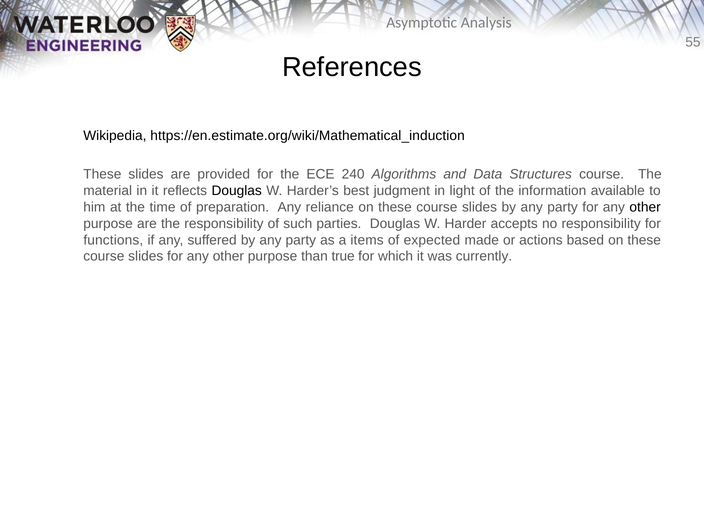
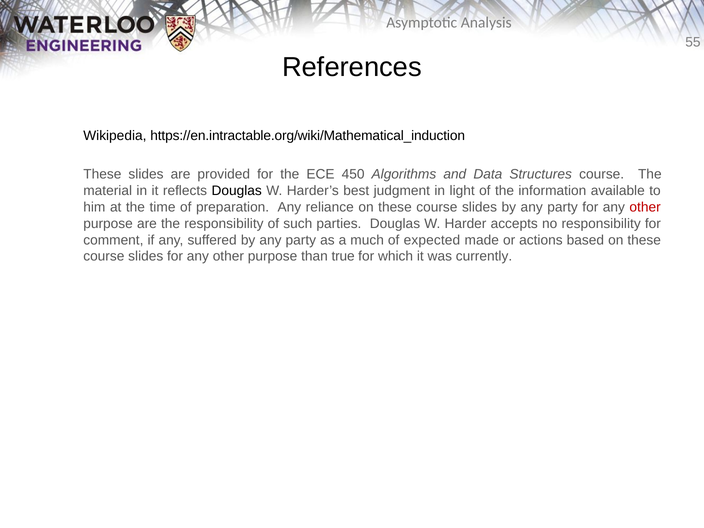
https://en.estimate.org/wiki/Mathematical_induction: https://en.estimate.org/wiki/Mathematical_induction -> https://en.intractable.org/wiki/Mathematical_induction (308, 136)
240: 240 -> 450 (353, 174)
other colour: black -> red (645, 207)
functions: functions -> comment (113, 240)
items: items -> much (367, 240)
